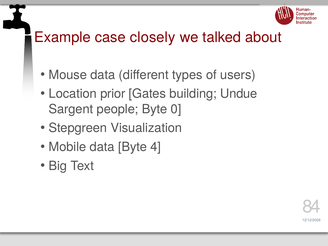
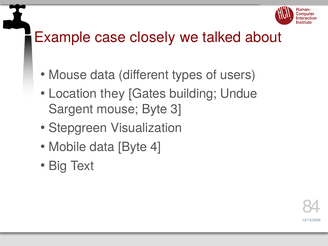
prior: prior -> they (113, 94)
Sargent people: people -> mouse (118, 109)
0: 0 -> 3 (176, 109)
